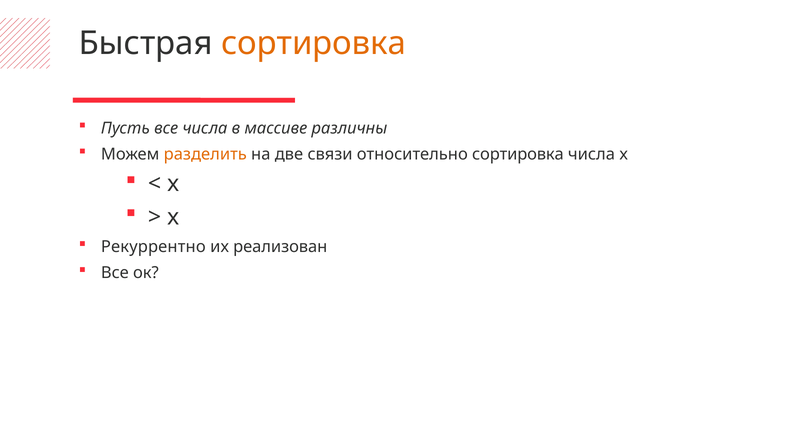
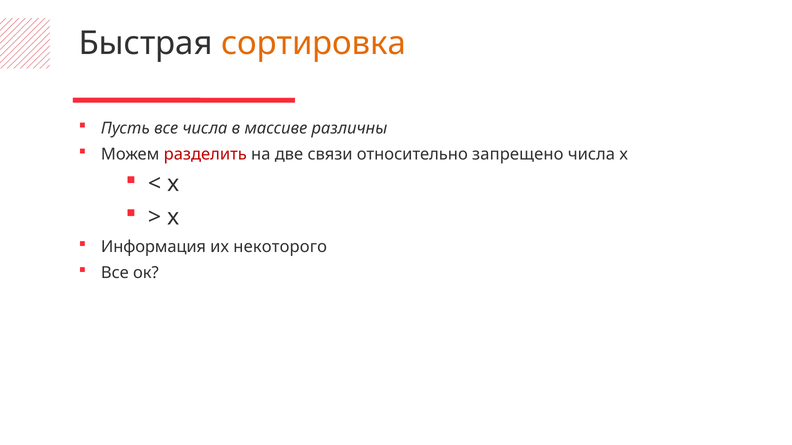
разделить colour: orange -> red (205, 154)
относительно сортировка: сортировка -> запрещено (518, 154)
Рекуррентно: Рекуррентно -> Информация (153, 247)
реализован: реализован -> некоторого (280, 247)
